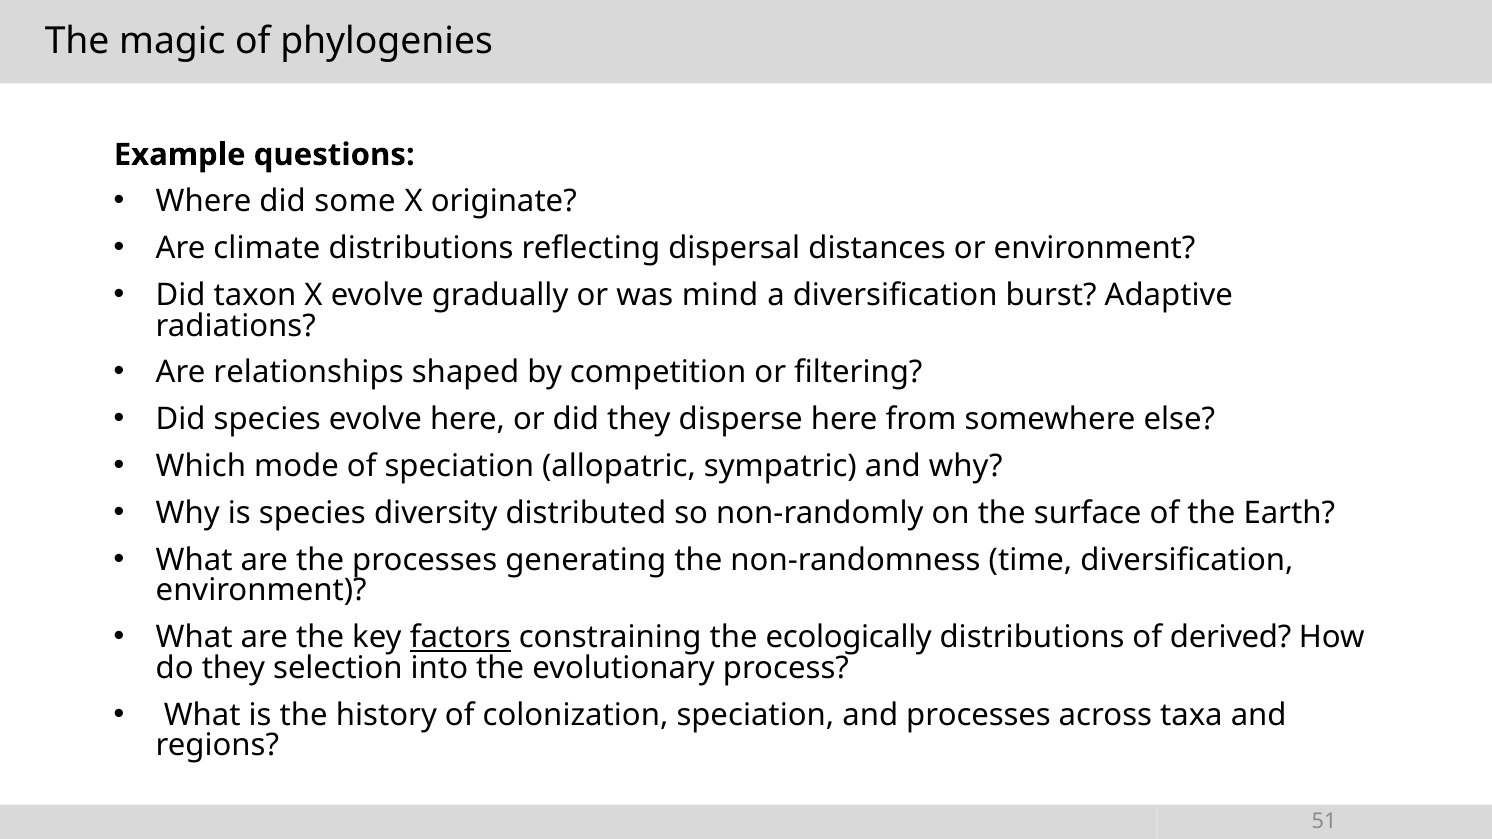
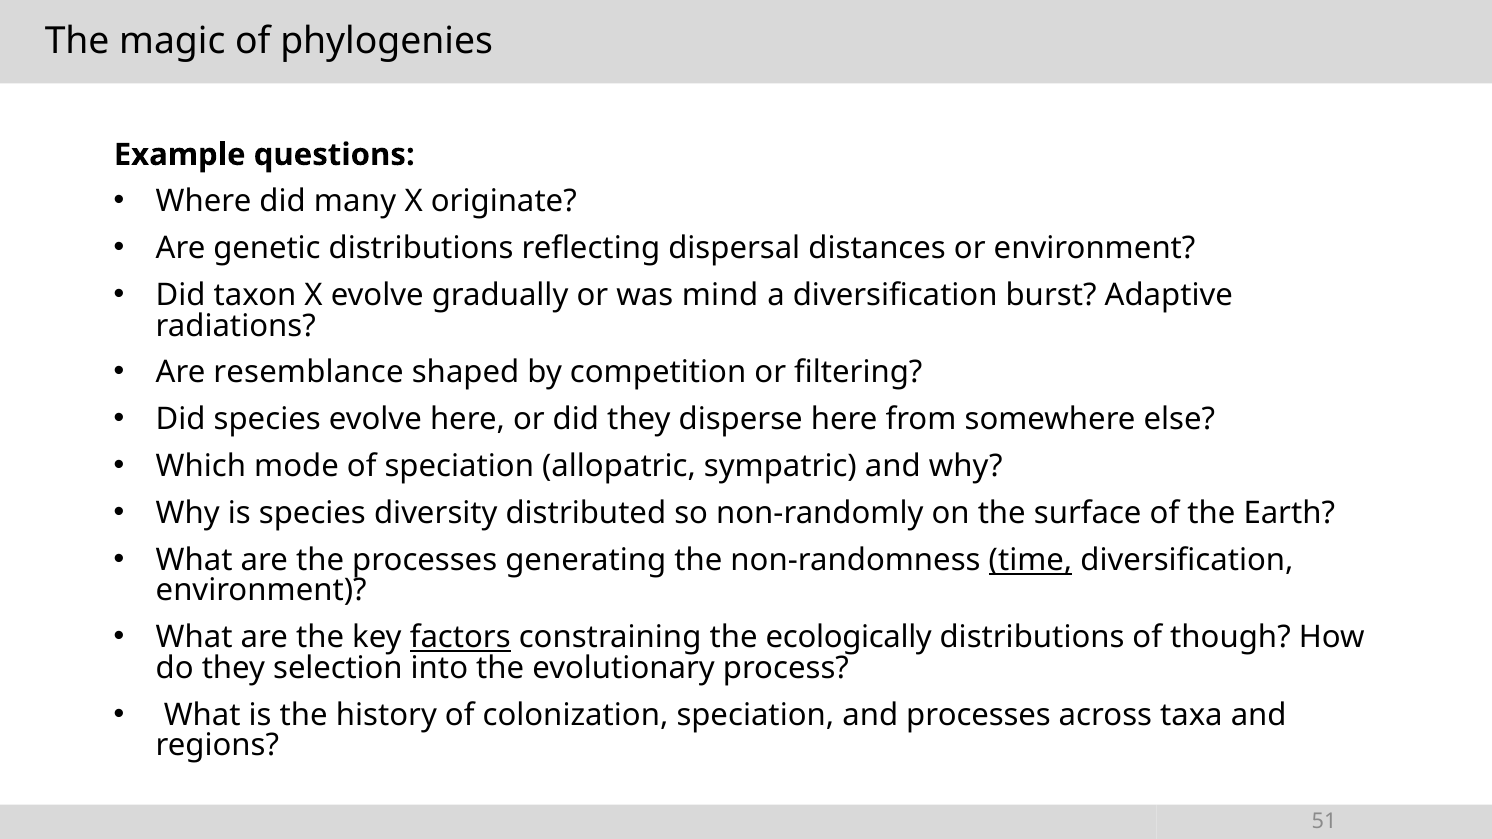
some: some -> many (355, 202)
climate: climate -> genetic (267, 249)
relationships: relationships -> resemblance (308, 373)
time underline: none -> present (1030, 561)
derived: derived -> though (1230, 638)
